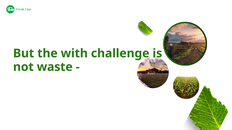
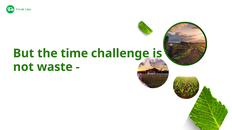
with: with -> time (74, 54)
